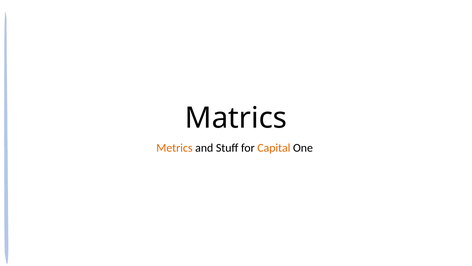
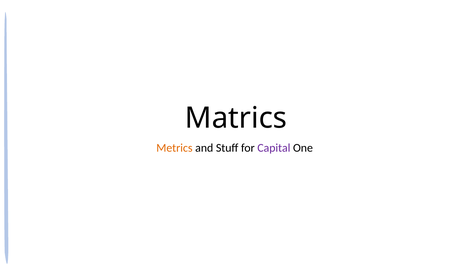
Capital colour: orange -> purple (274, 148)
